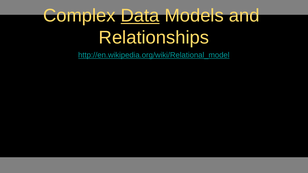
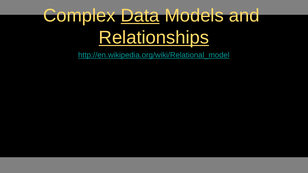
Relationships underline: none -> present (154, 38)
